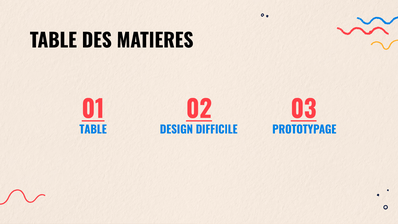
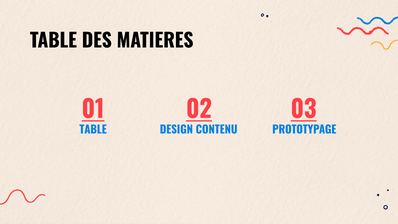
DIFFICILE: DIFFICILE -> CONTENU (217, 130)
